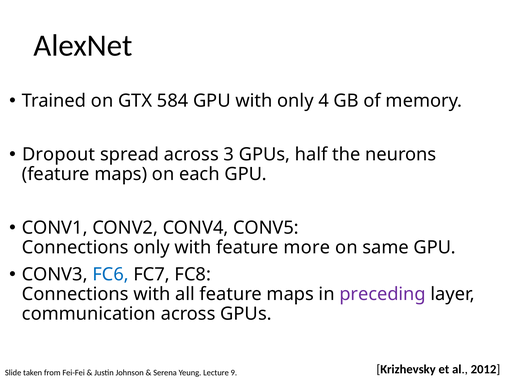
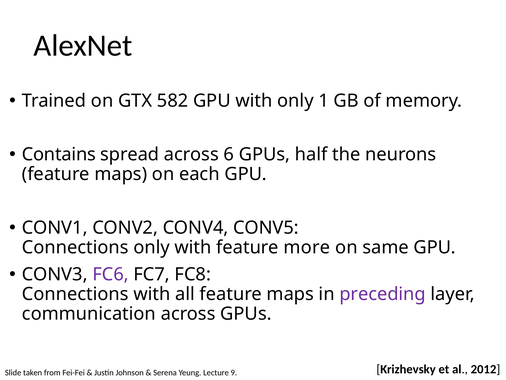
584: 584 -> 582 (173, 101)
4: 4 -> 1 (324, 101)
Dropout: Dropout -> Contains (59, 154)
3: 3 -> 6 (229, 154)
FC6 colour: blue -> purple (111, 274)
